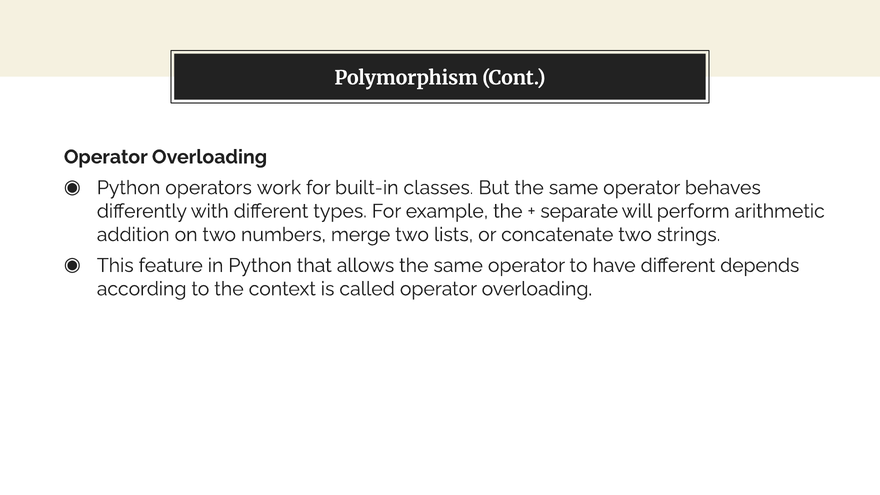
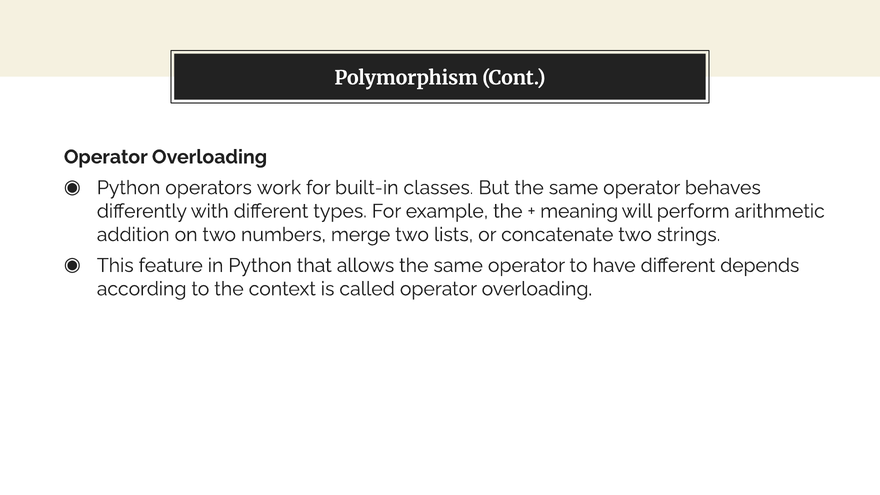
separate: separate -> meaning (579, 211)
